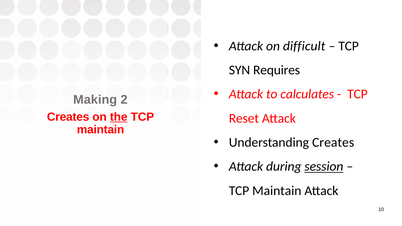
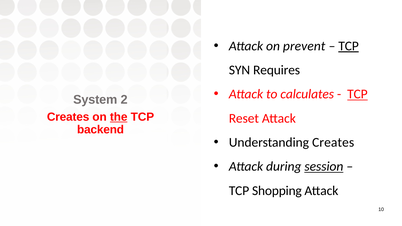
difficult: difficult -> prevent (304, 46)
TCP underline: none -> present (349, 46)
TCP underline: none -> present (357, 94)
Making: Making -> System (95, 100)
maintain: maintain -> backend (101, 130)
Maintain: Maintain -> Shopping (277, 191)
